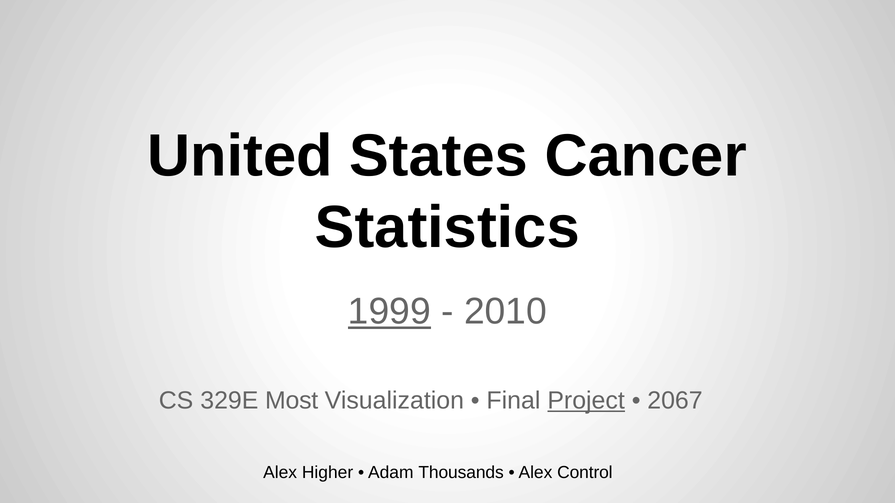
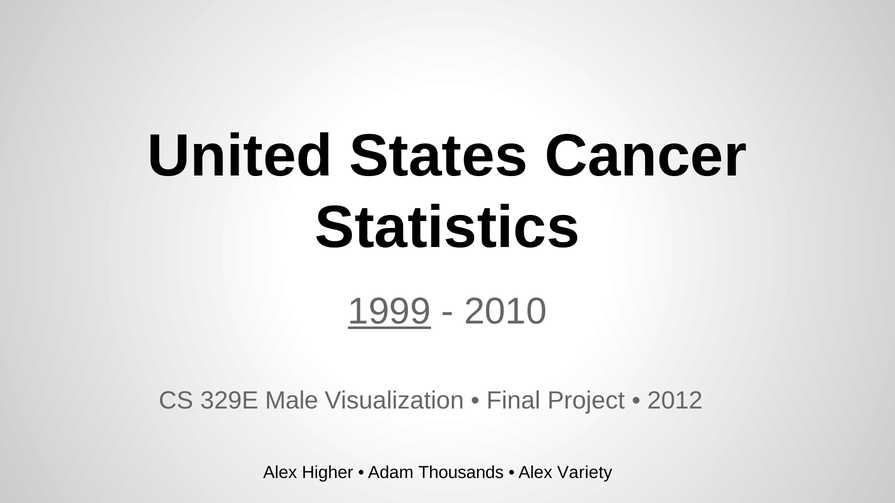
Most: Most -> Male (292, 401)
Project underline: present -> none (586, 401)
2067: 2067 -> 2012 (675, 401)
Control: Control -> Variety (585, 473)
